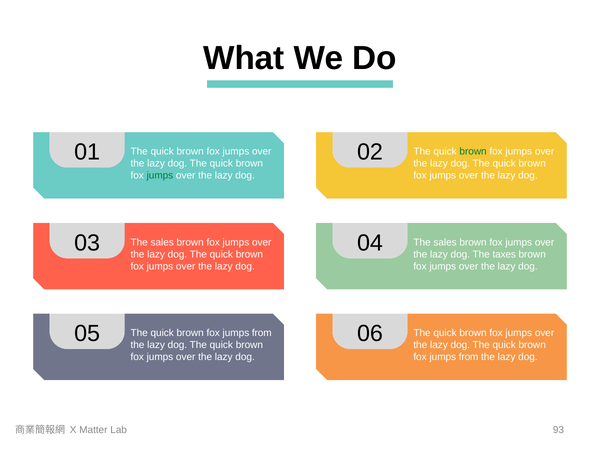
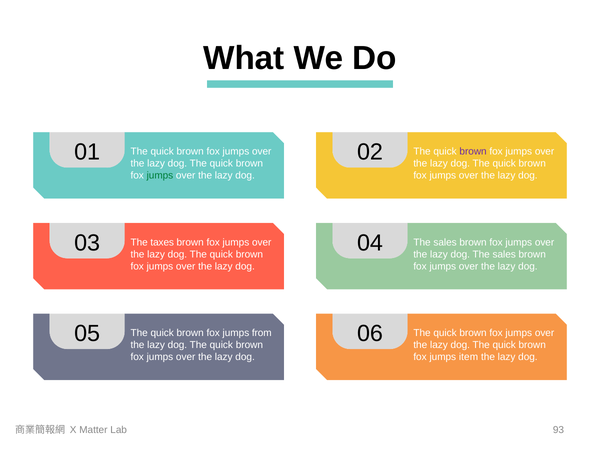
brown colour: green -> purple (473, 152)
03 The sales: sales -> taxes (162, 242)
dog The taxes: taxes -> sales (504, 254)
from: from -> item (468, 357)
